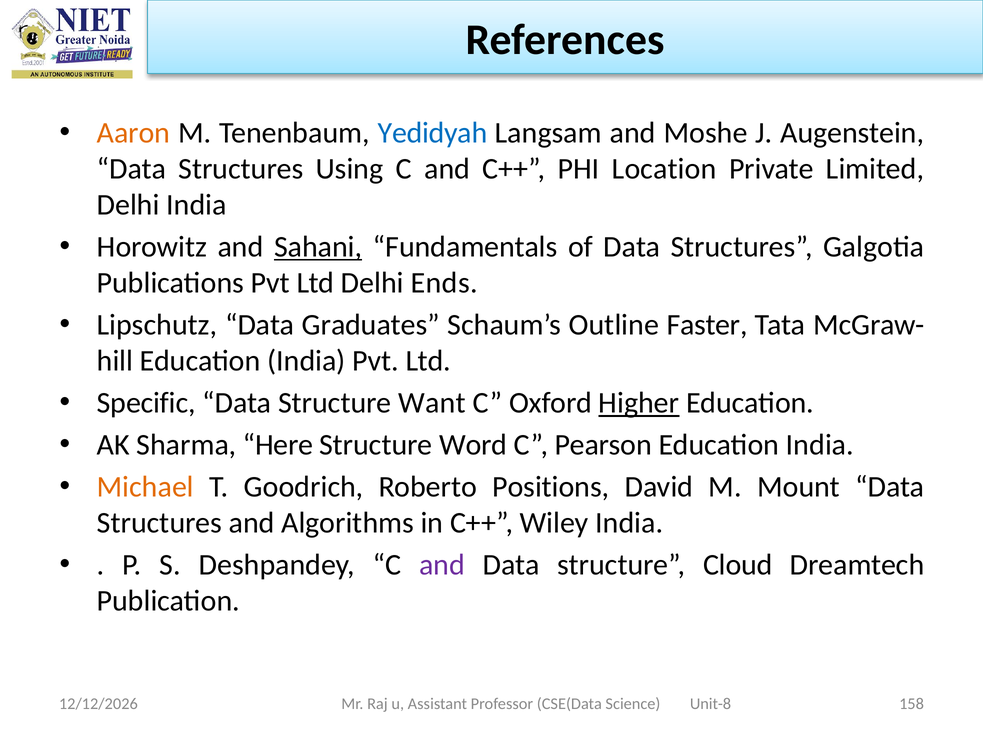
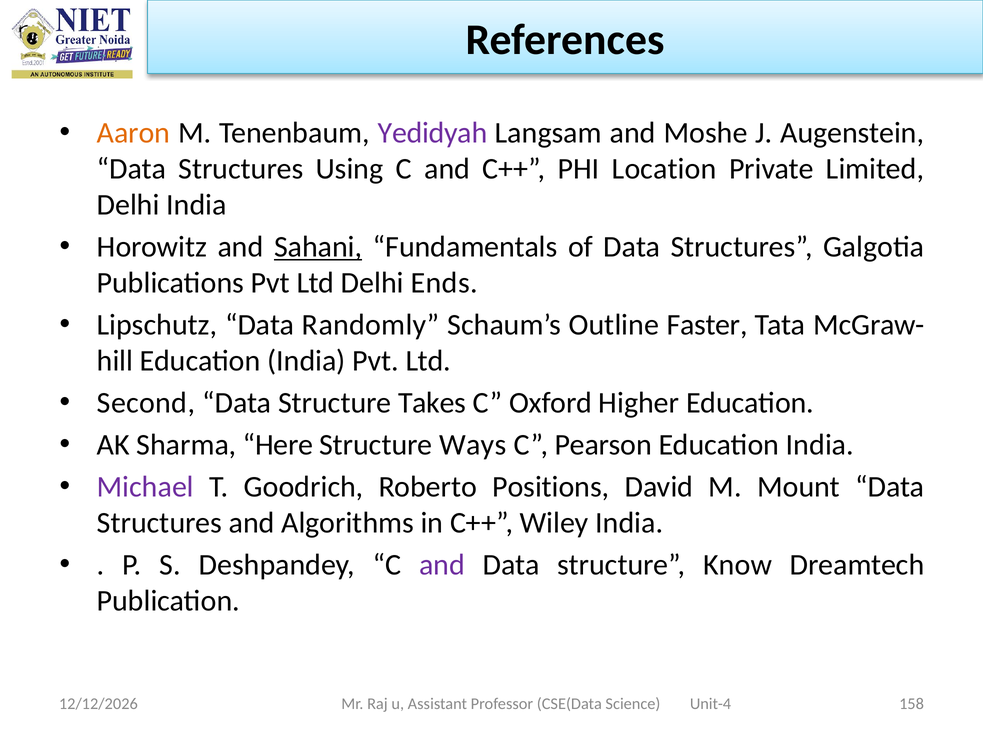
Yedidyah colour: blue -> purple (432, 133)
Graduates: Graduates -> Randomly (371, 325)
Specific: Specific -> Second (146, 403)
Want: Want -> Takes (432, 403)
Higher underline: present -> none (639, 403)
Word: Word -> Ways (473, 445)
Michael colour: orange -> purple (145, 487)
Cloud: Cloud -> Know (738, 565)
Unit-8: Unit-8 -> Unit-4 (711, 704)
